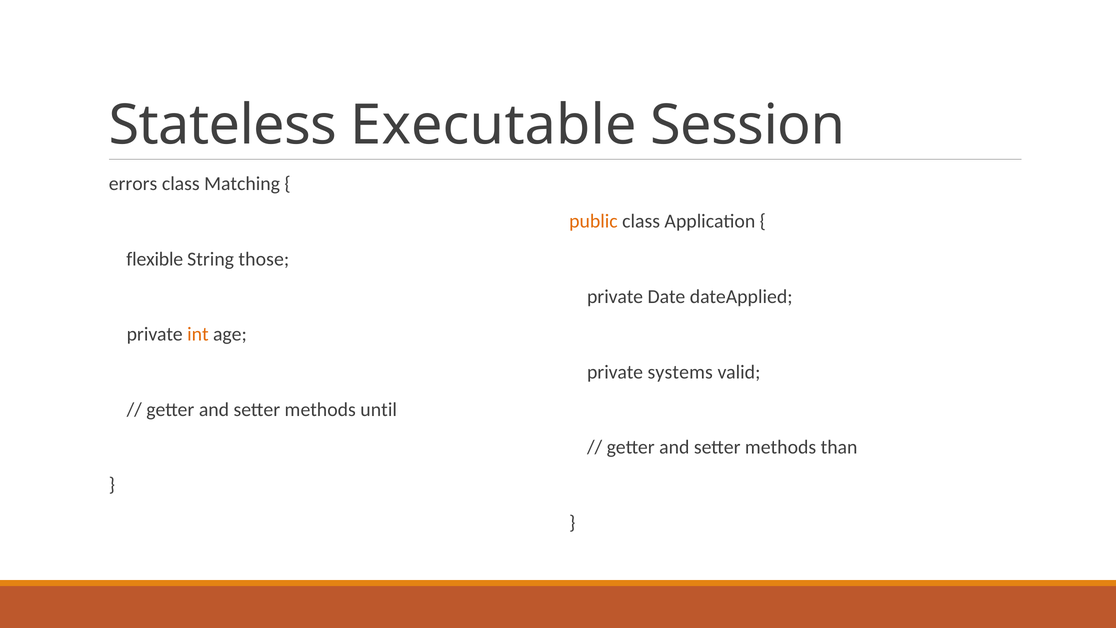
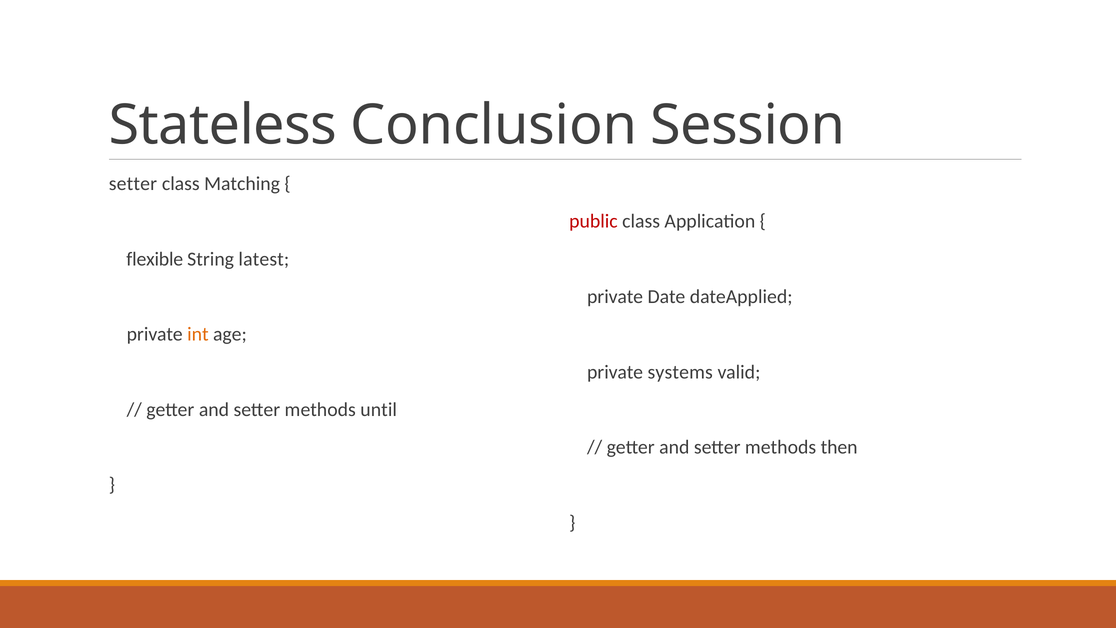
Executable: Executable -> Conclusion (494, 125)
errors: errors -> setter (133, 184)
public colour: orange -> red (593, 221)
those: those -> latest (264, 259)
than: than -> then (839, 447)
